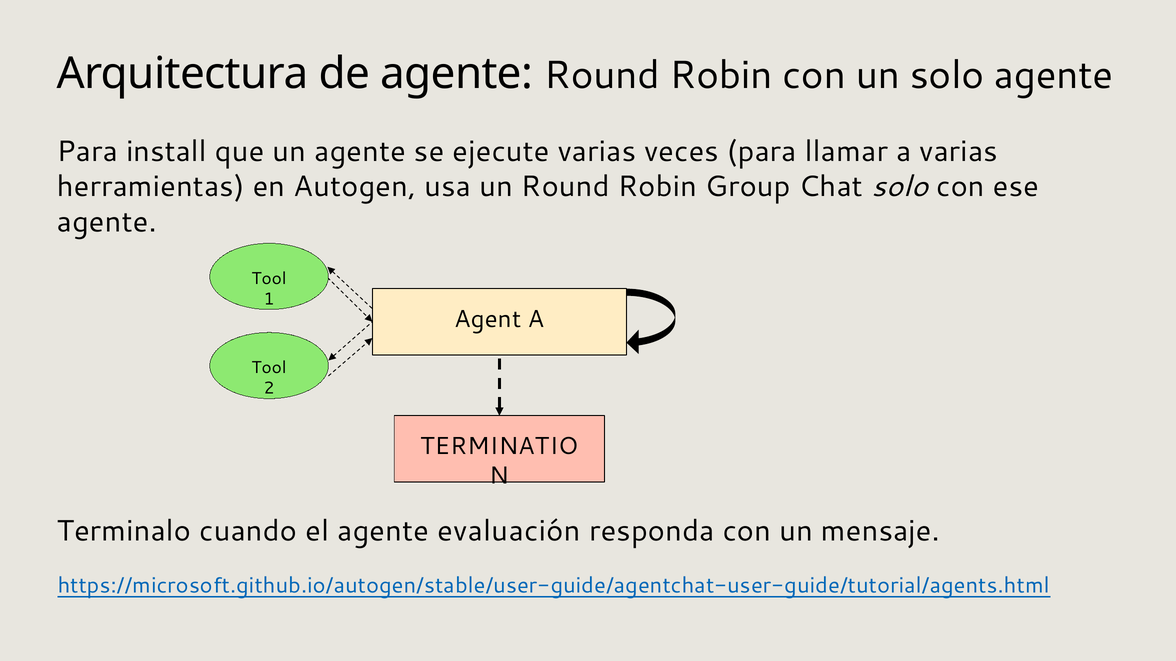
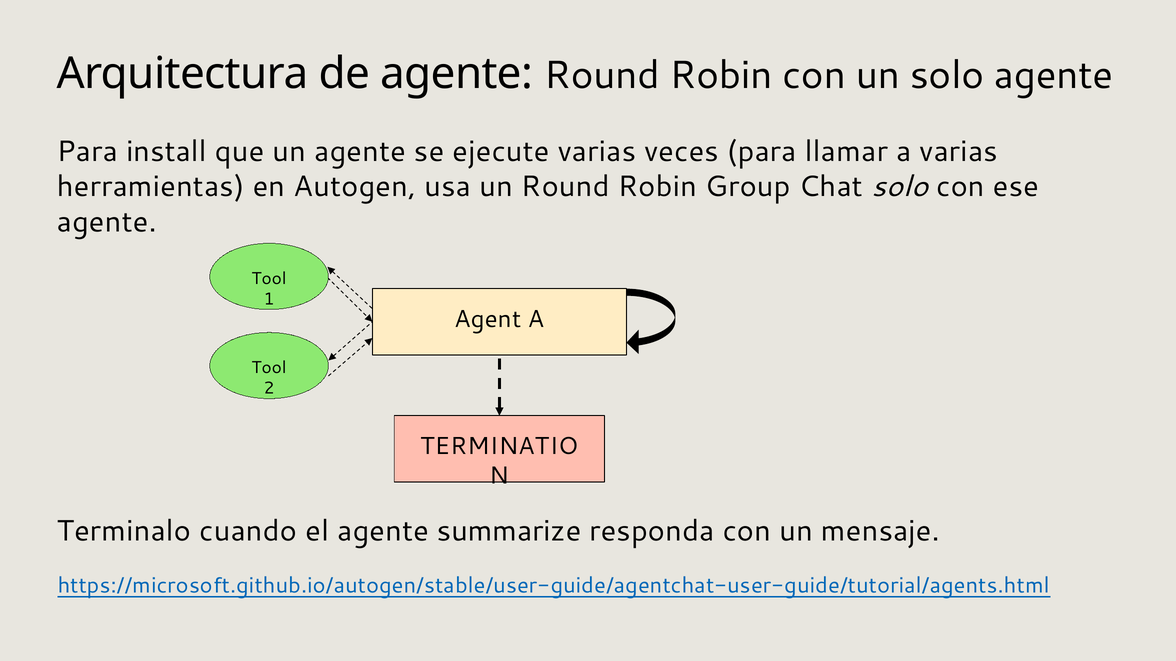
evaluación: evaluación -> summarize (509, 531)
